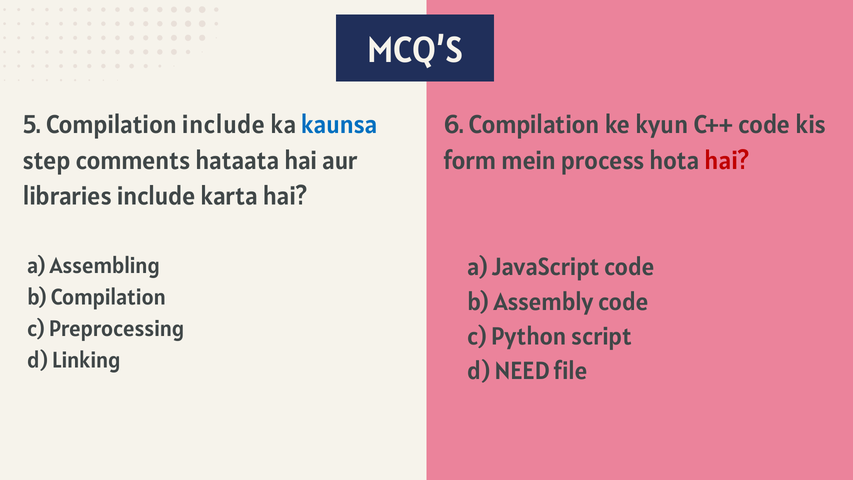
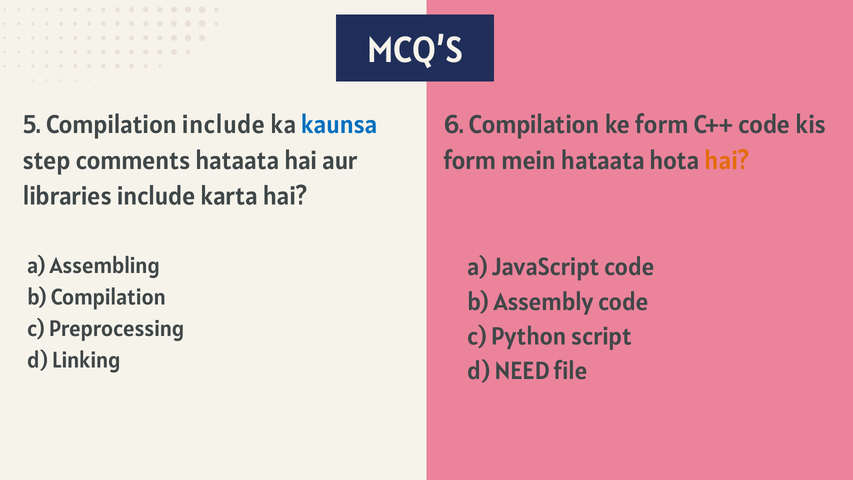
ke kyun: kyun -> form (662, 125)
mein process: process -> hataata (603, 161)
hai colour: red -> orange (727, 161)
